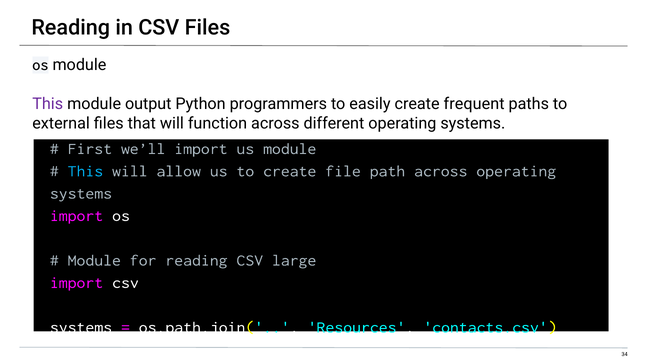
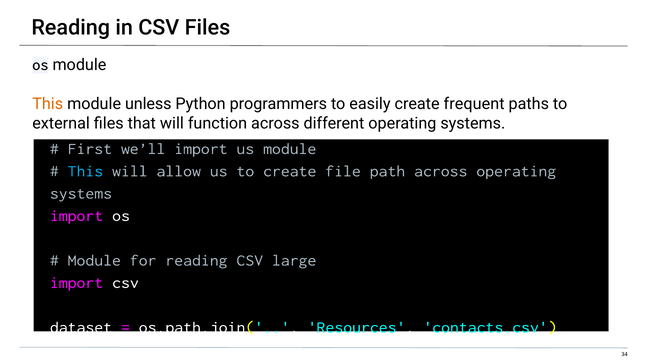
This colour: purple -> orange (48, 104)
output: output -> unless (148, 104)
systems: systems -> dataset (81, 327)
